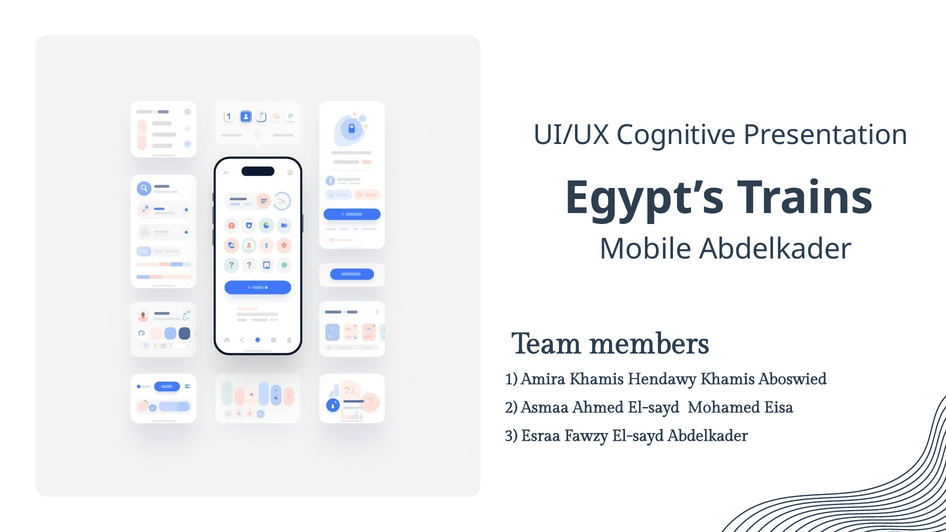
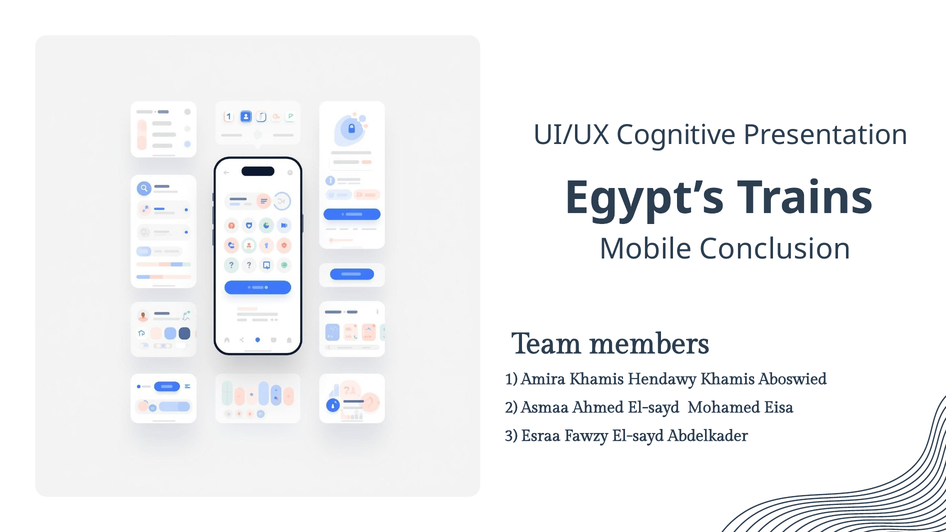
Mobile Abdelkader: Abdelkader -> Conclusion (775, 249)
